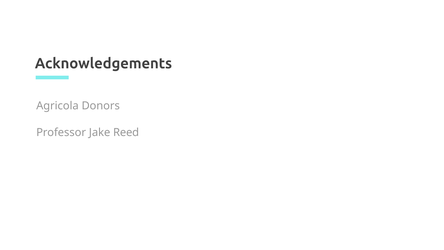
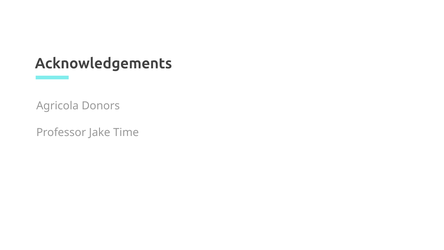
Reed: Reed -> Time (126, 132)
